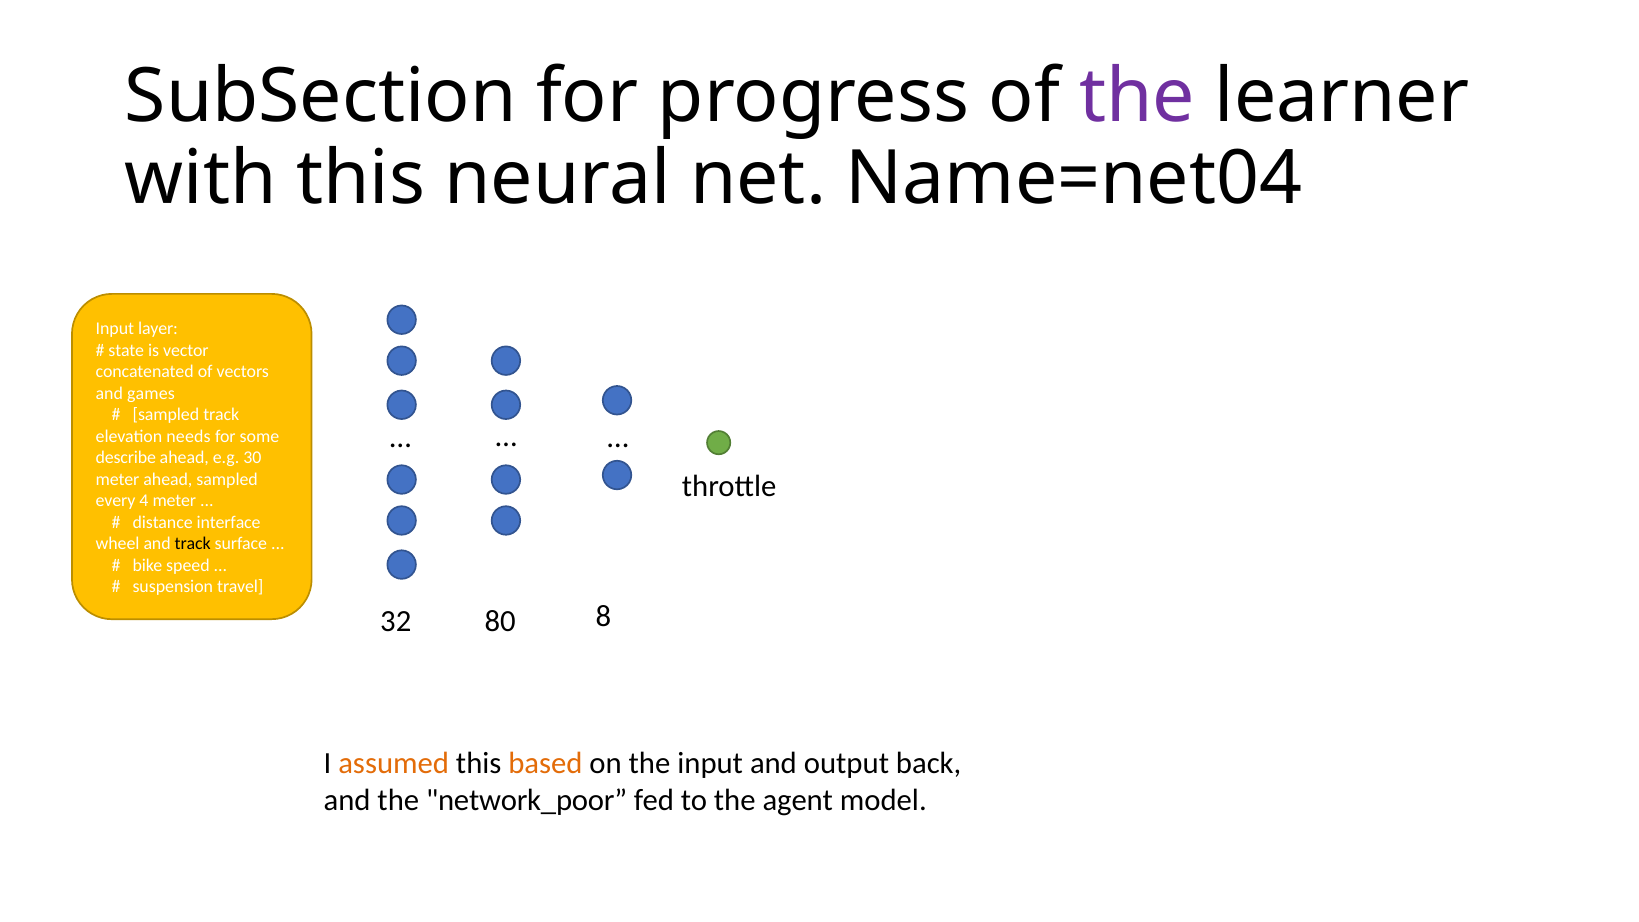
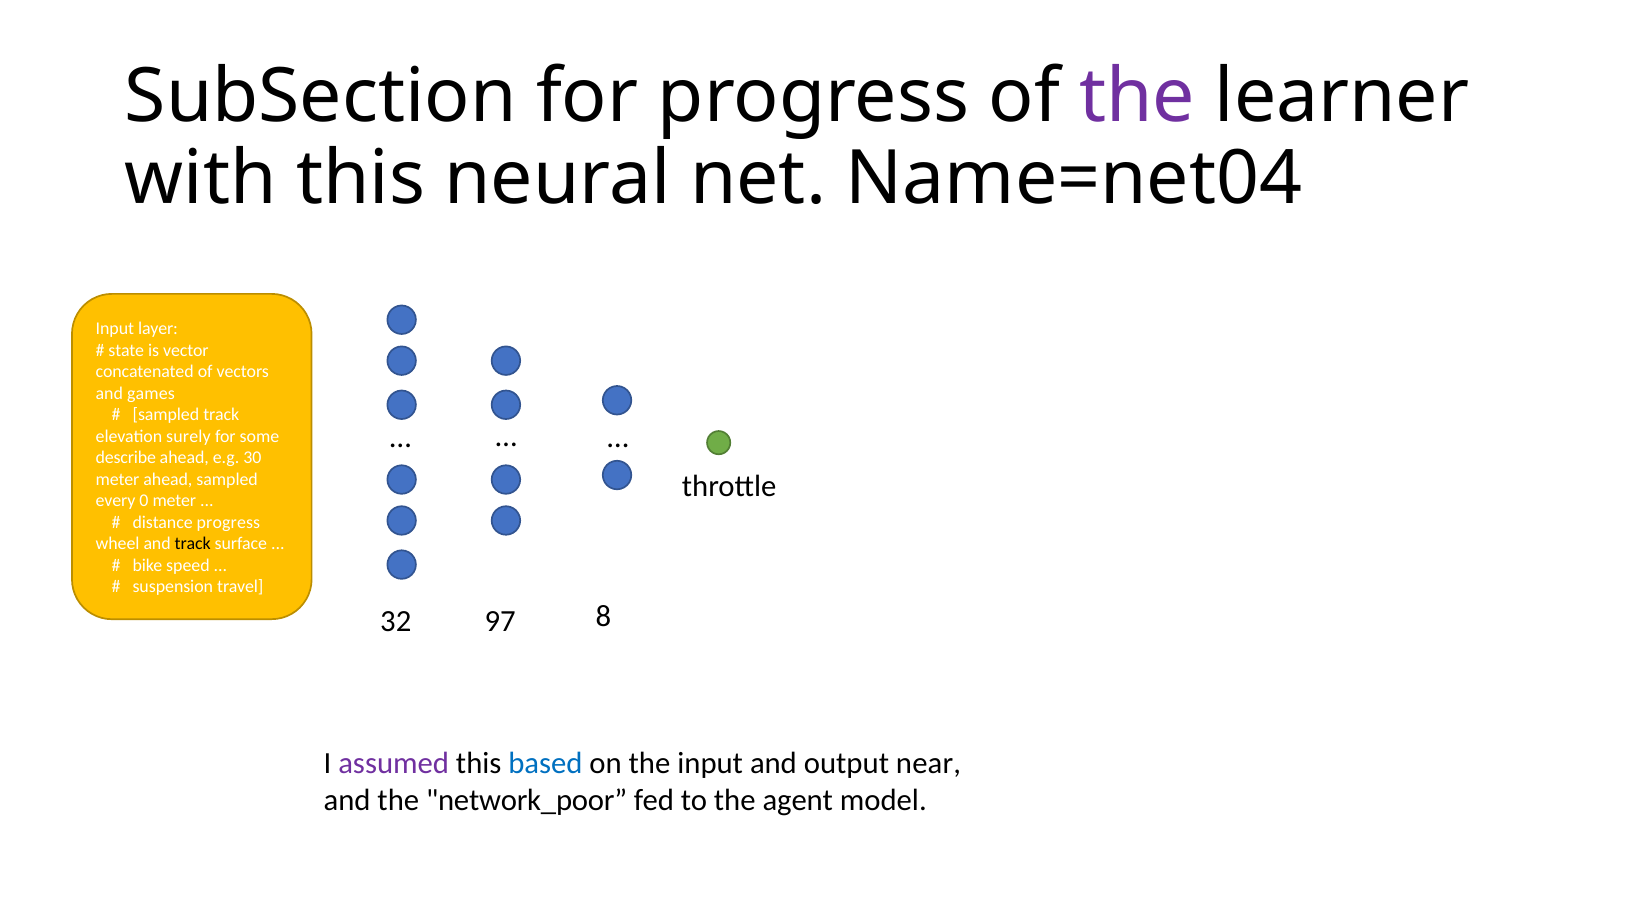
needs: needs -> surely (189, 436)
4: 4 -> 0 (144, 501)
distance interface: interface -> progress (228, 522)
80: 80 -> 97 (500, 621)
assumed colour: orange -> purple (394, 763)
based colour: orange -> blue (545, 763)
back: back -> near (929, 763)
